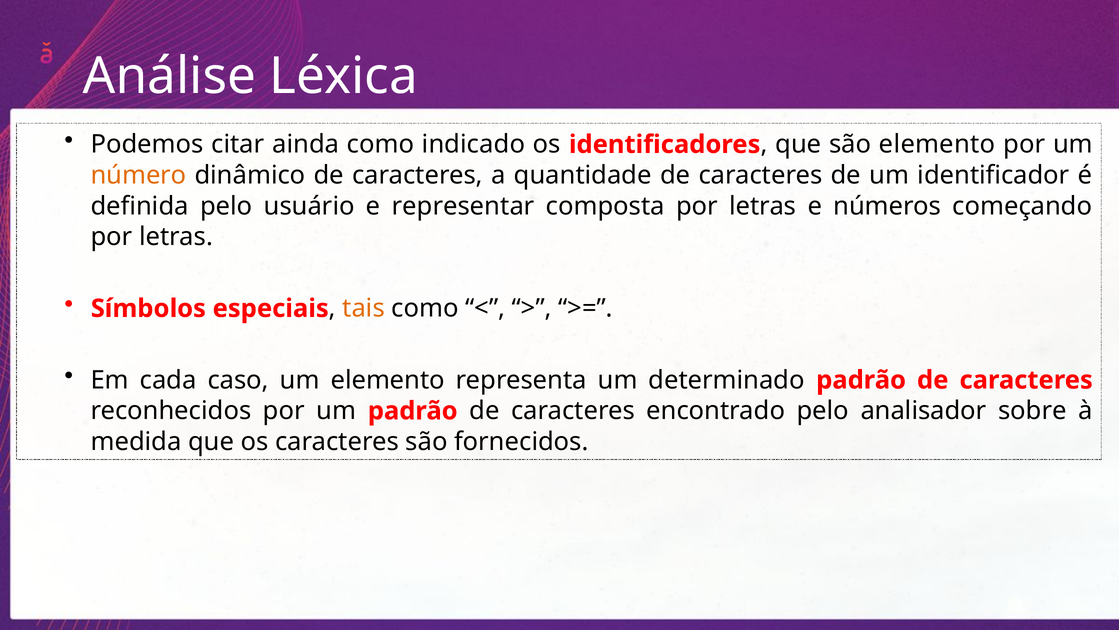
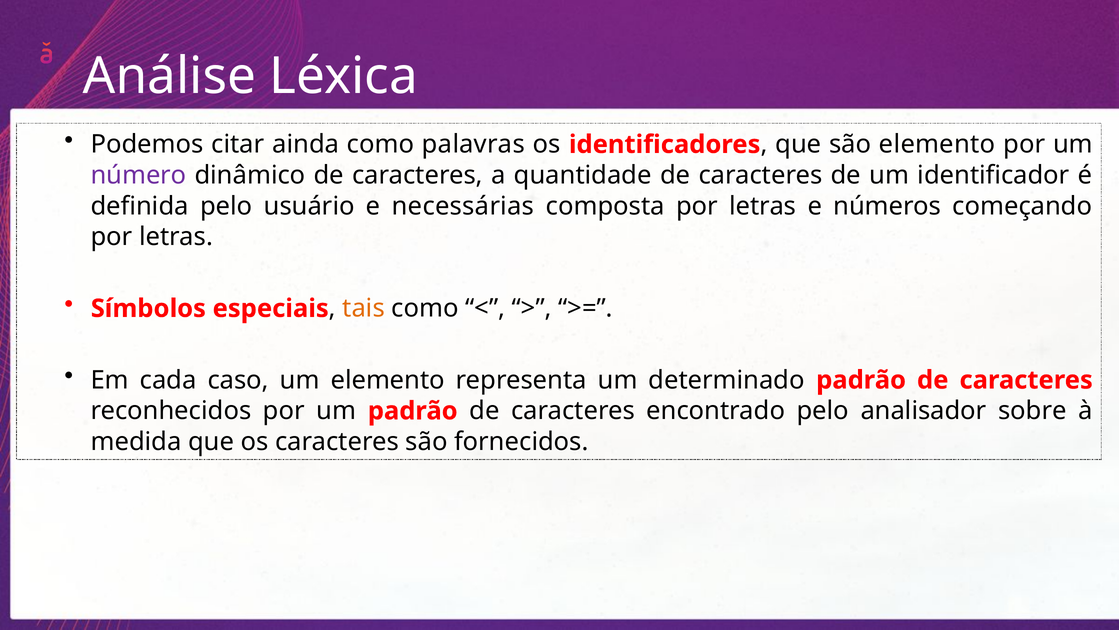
indicado: indicado -> palavras (473, 144)
número colour: orange -> purple (139, 175)
representar: representar -> necessárias (463, 206)
